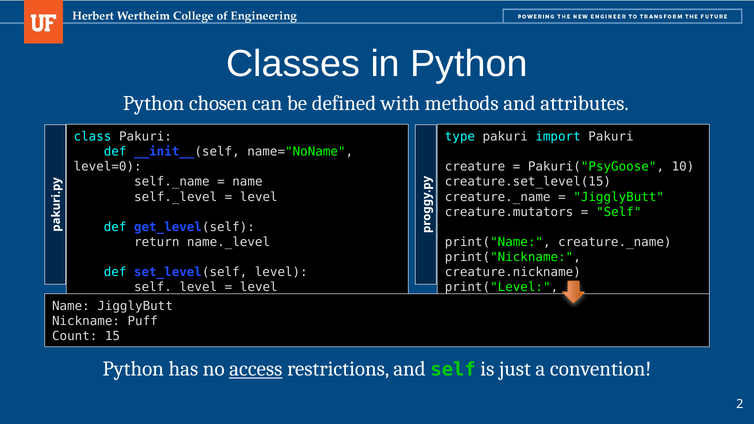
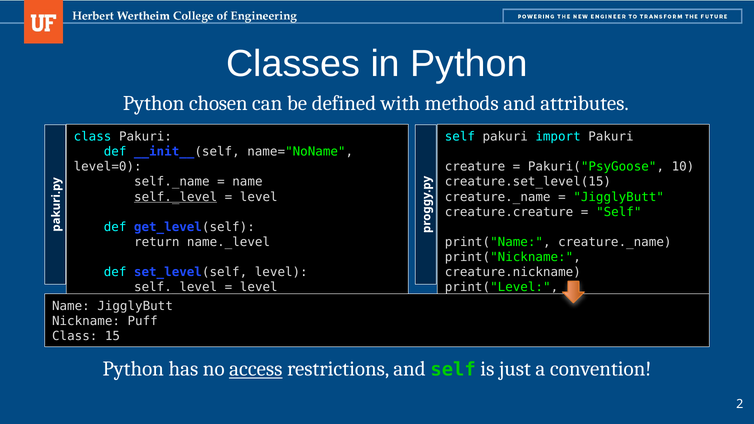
type: type -> self (460, 137)
self._level underline: none -> present (176, 197)
creature.mutators: creature.mutators -> creature.creature (509, 212)
Count: Count -> Class (75, 336)
